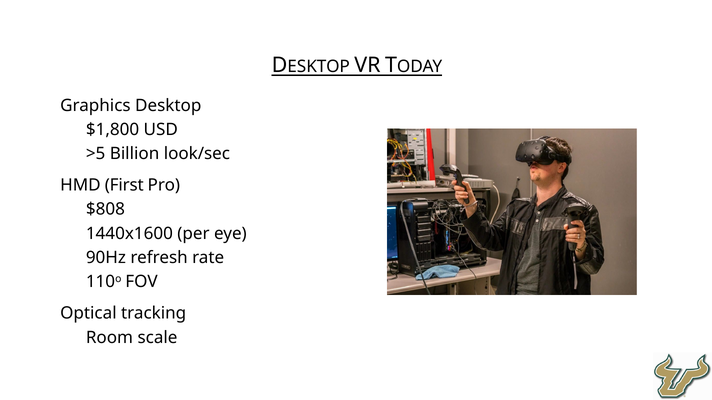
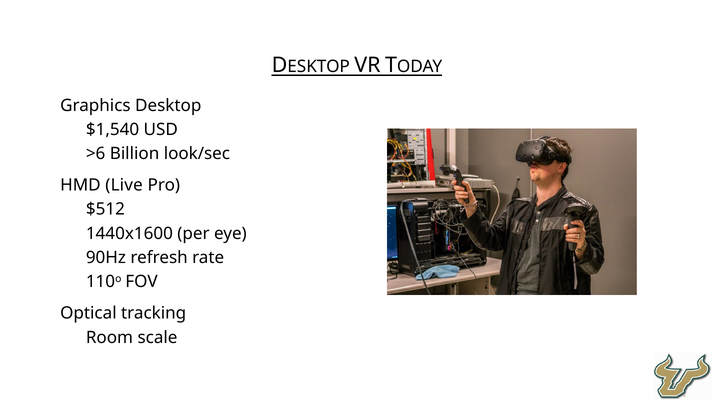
$1,800: $1,800 -> $1,540 (113, 130)
>5: >5 -> >6 (96, 154)
First: First -> Live (124, 185)
$808: $808 -> $512 (105, 210)
